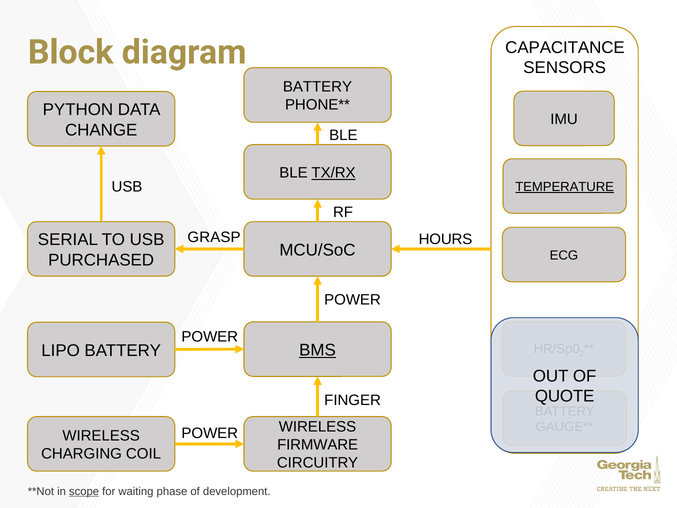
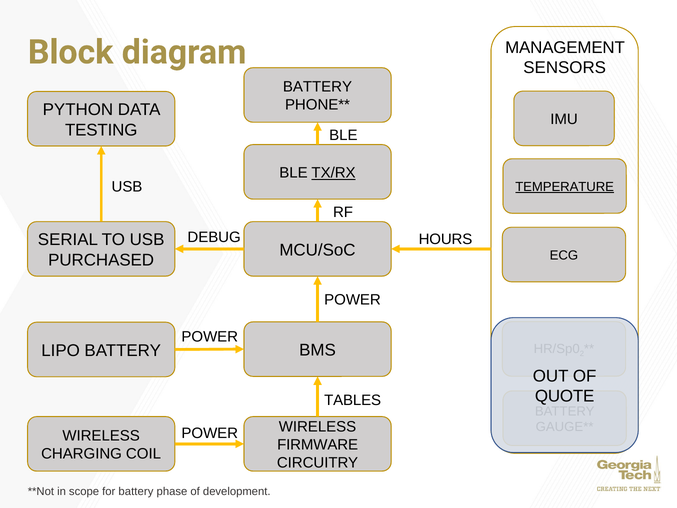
CAPACITANCE: CAPACITANCE -> MANAGEMENT (565, 48)
CHANGE: CHANGE -> TESTING (101, 130)
GRASP: GRASP -> DEBUG (214, 237)
BMS underline: present -> none (318, 350)
FINGER: FINGER -> TABLES (353, 400)
scope underline: present -> none (84, 491)
for waiting: waiting -> battery (136, 491)
